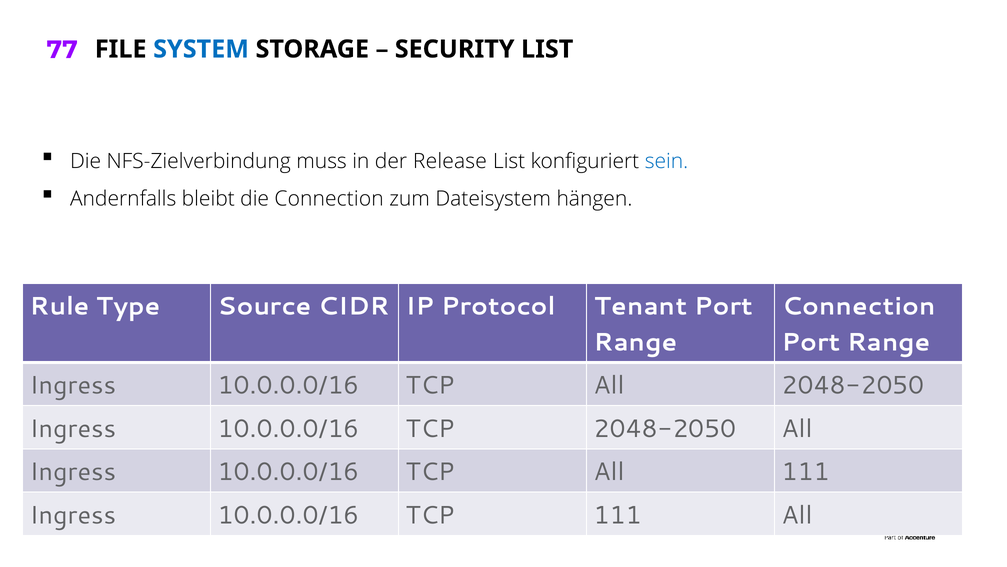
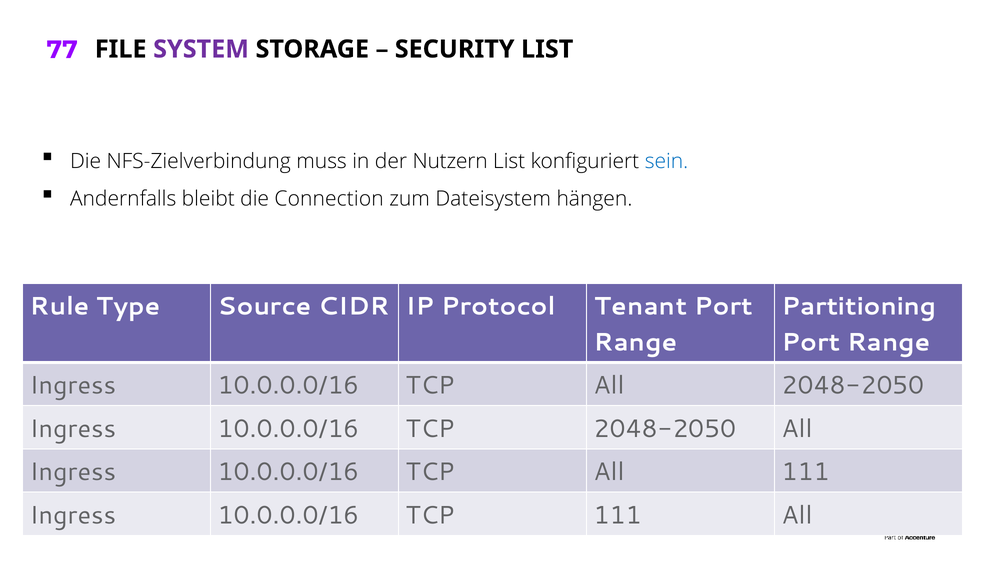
SYSTEM colour: blue -> purple (201, 49)
Release: Release -> Nutzern (450, 161)
Connection: Connection -> Partitioning (859, 306)
